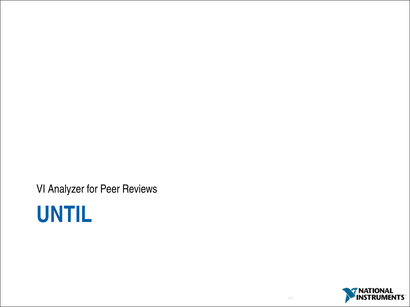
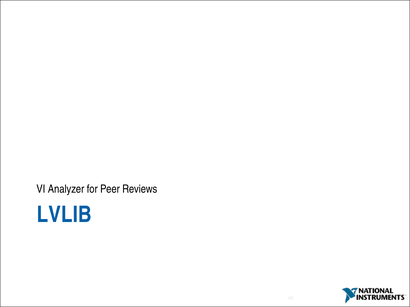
UNTIL: UNTIL -> LVLIB (64, 215)
